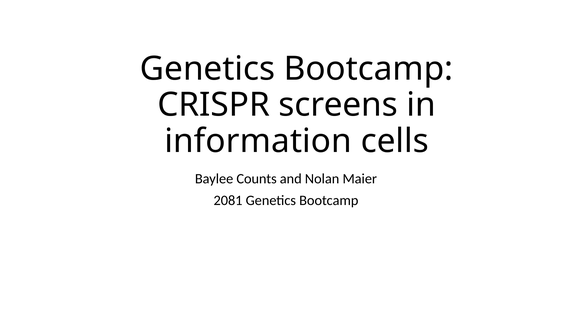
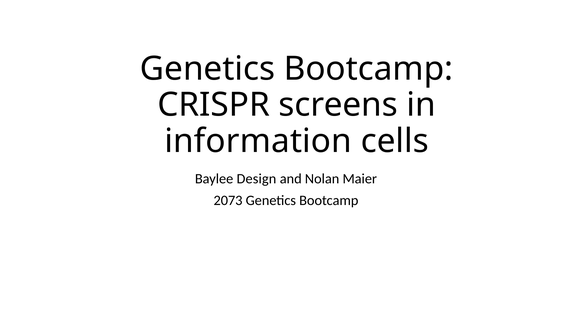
Counts: Counts -> Design (256, 179)
2081: 2081 -> 2073 (228, 200)
